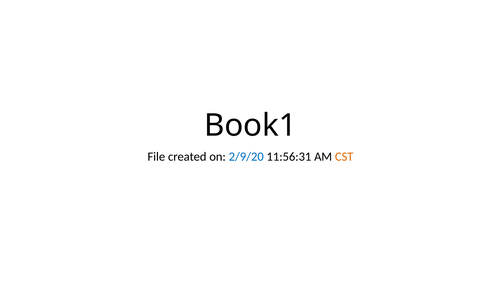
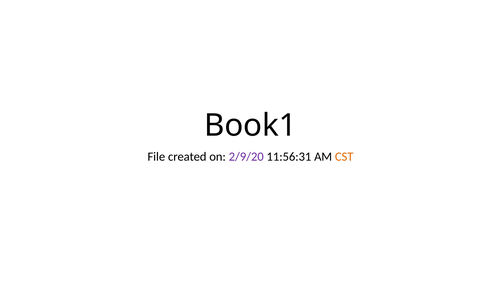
2/9/20 colour: blue -> purple (246, 157)
